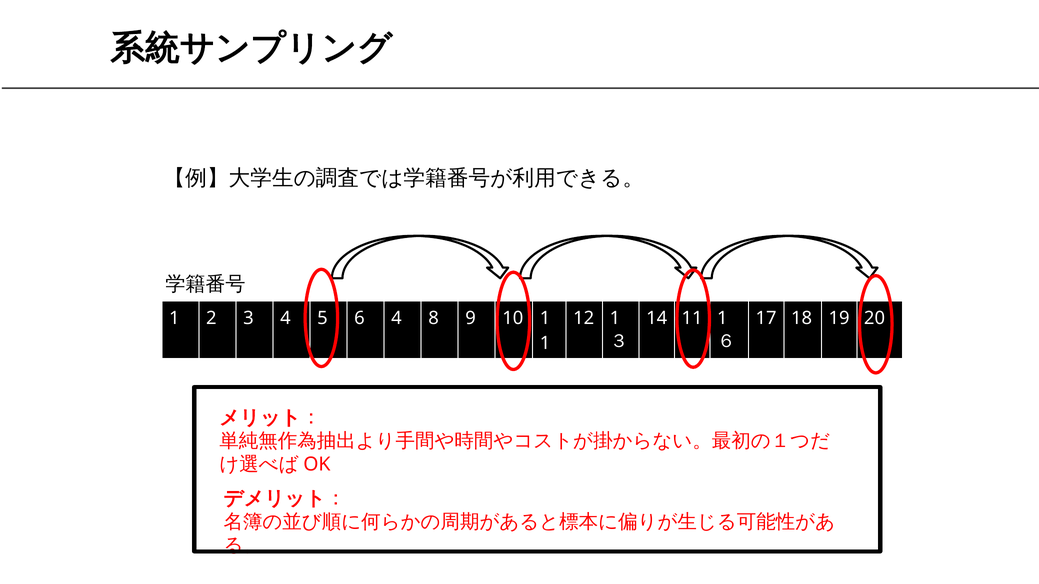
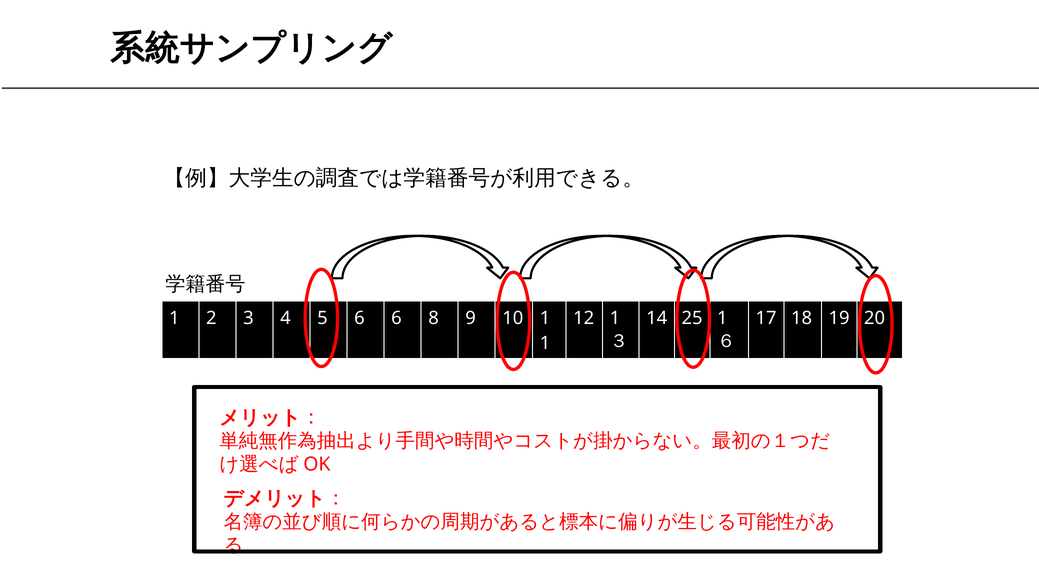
6 4: 4 -> 6 (397, 318)
11: 11 -> 25 (692, 318)
